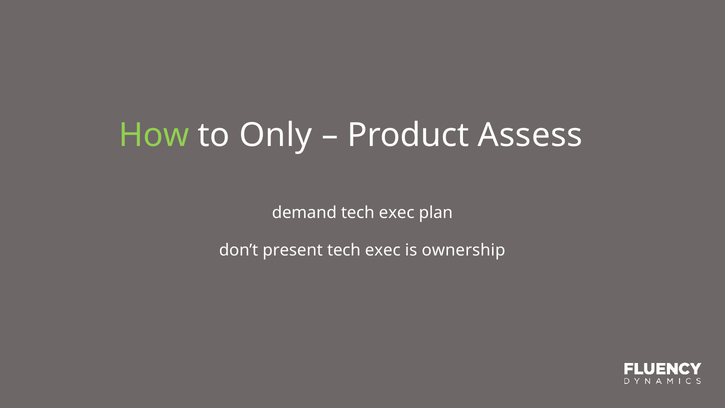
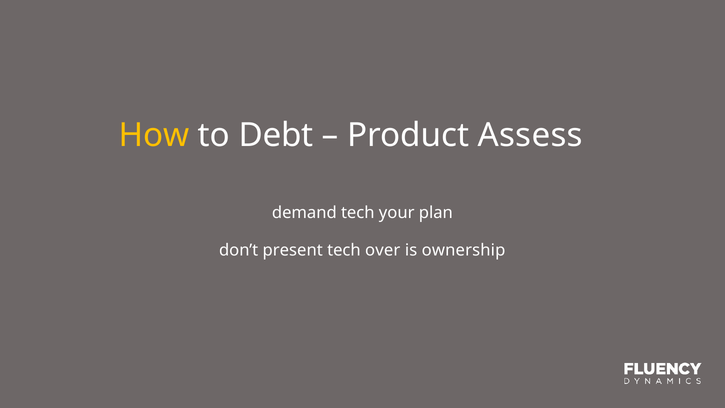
How colour: light green -> yellow (154, 135)
Only: Only -> Debt (276, 135)
demand tech exec: exec -> your (397, 212)
exec: exec -> over (383, 250)
